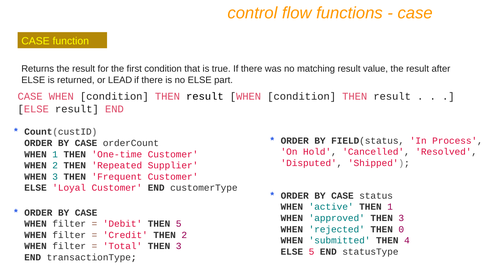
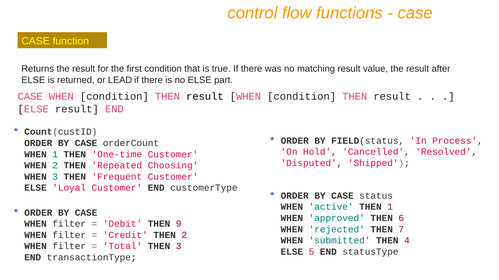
Supplier: Supplier -> Choosing (173, 166)
approved THEN 3: 3 -> 6 (401, 219)
THEN 5: 5 -> 9 (179, 224)
0: 0 -> 7 (401, 230)
